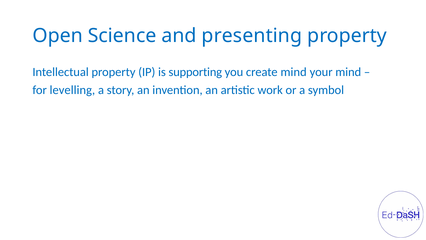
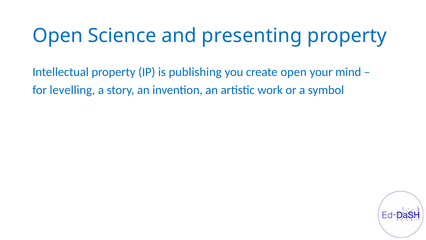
supporting: supporting -> publishing (195, 72)
create mind: mind -> open (294, 72)
